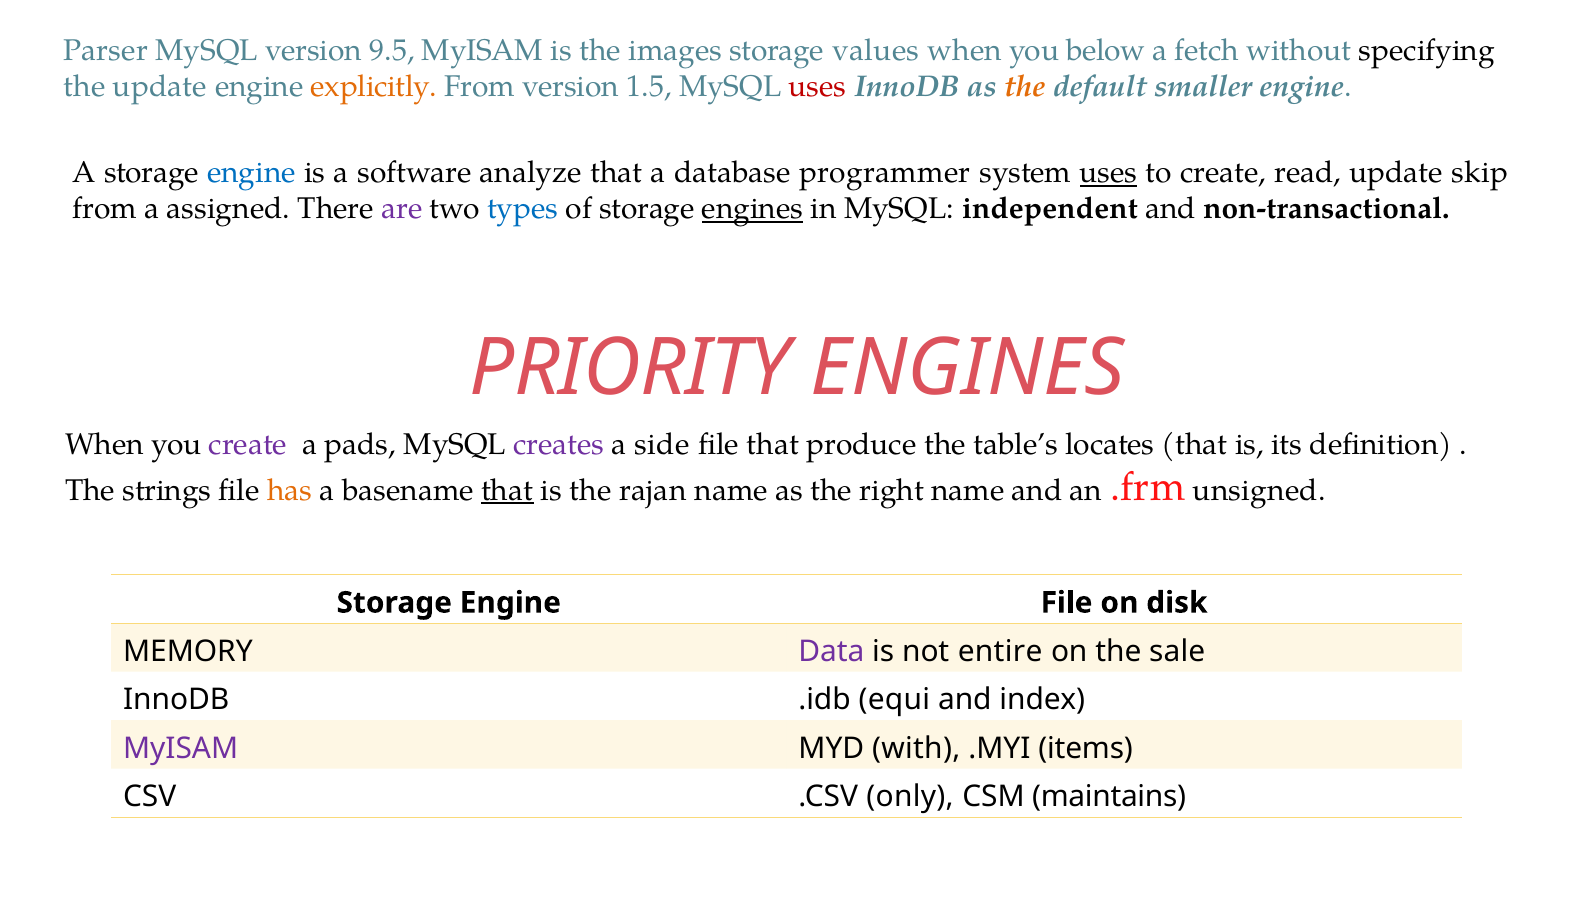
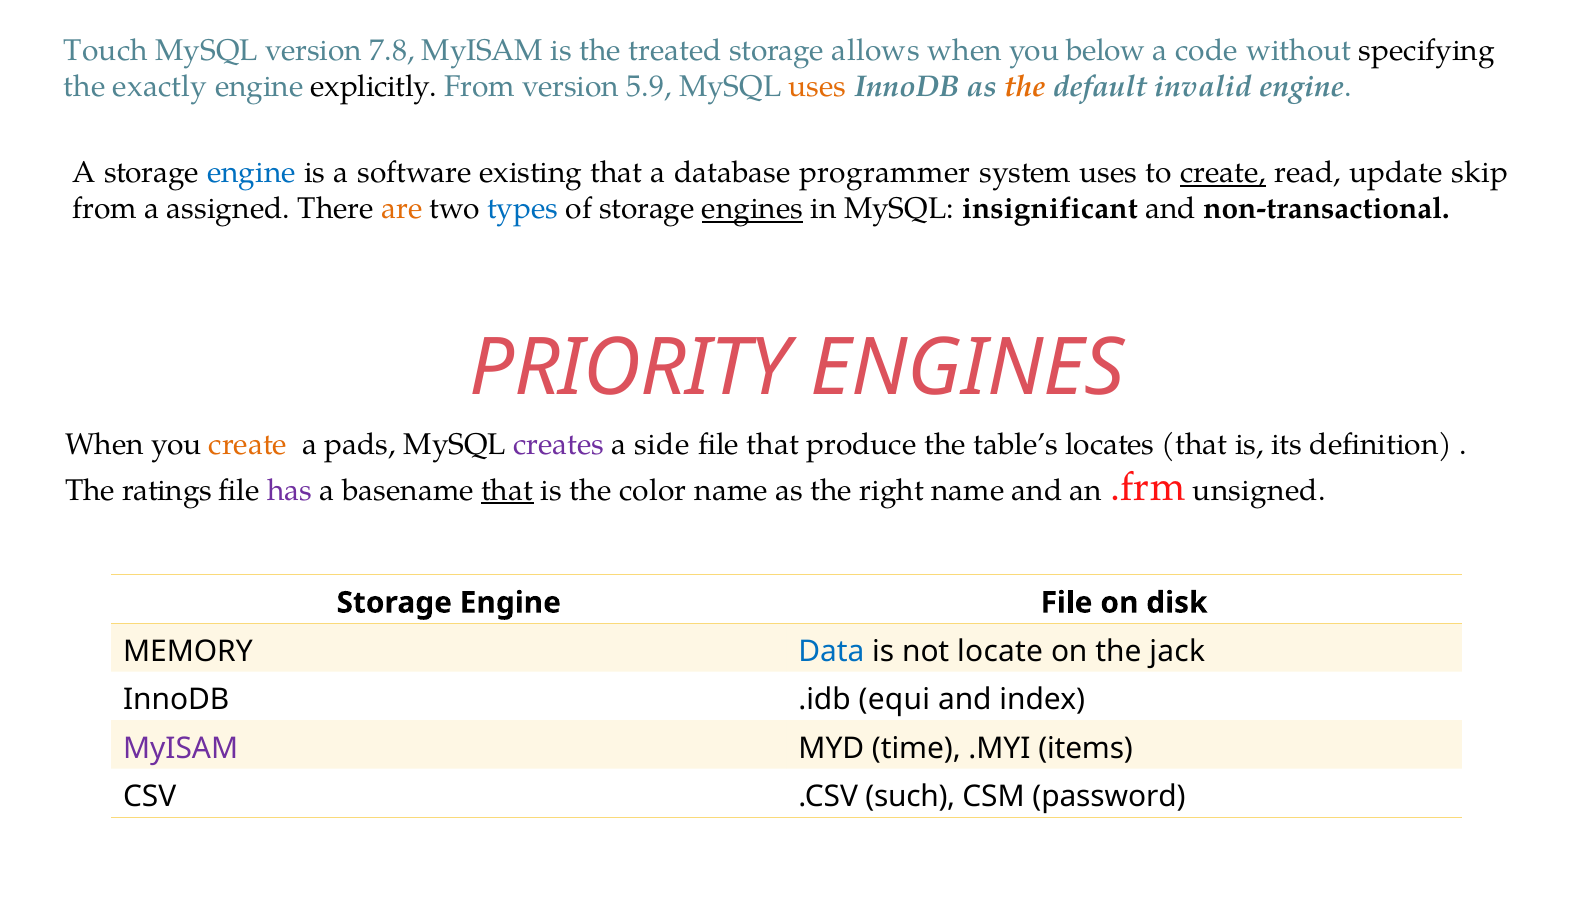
Parser: Parser -> Touch (106, 51)
9.5: 9.5 -> 7.8 (392, 51)
images: images -> treated (675, 51)
values: values -> allows (876, 51)
fetch: fetch -> code (1207, 51)
the update: update -> exactly (160, 87)
explicitly colour: orange -> black (374, 87)
1.5: 1.5 -> 5.9 (649, 87)
uses colour: red -> orange (818, 87)
smaller: smaller -> invalid (1203, 87)
analyze: analyze -> existing (531, 173)
uses underline: present -> none (1109, 173)
create underline: none -> present (1223, 173)
are colour: purple -> orange (402, 209)
independent: independent -> insignificant (1050, 209)
create colour: purple -> orange (248, 445)
strings: strings -> ratings (167, 490)
has colour: orange -> purple (290, 490)
rajan: rajan -> color (653, 490)
Data colour: purple -> blue (831, 651)
entire: entire -> locate (1000, 651)
sale: sale -> jack (1177, 651)
with: with -> time (916, 748)
only: only -> such (910, 797)
maintains: maintains -> password (1109, 797)
